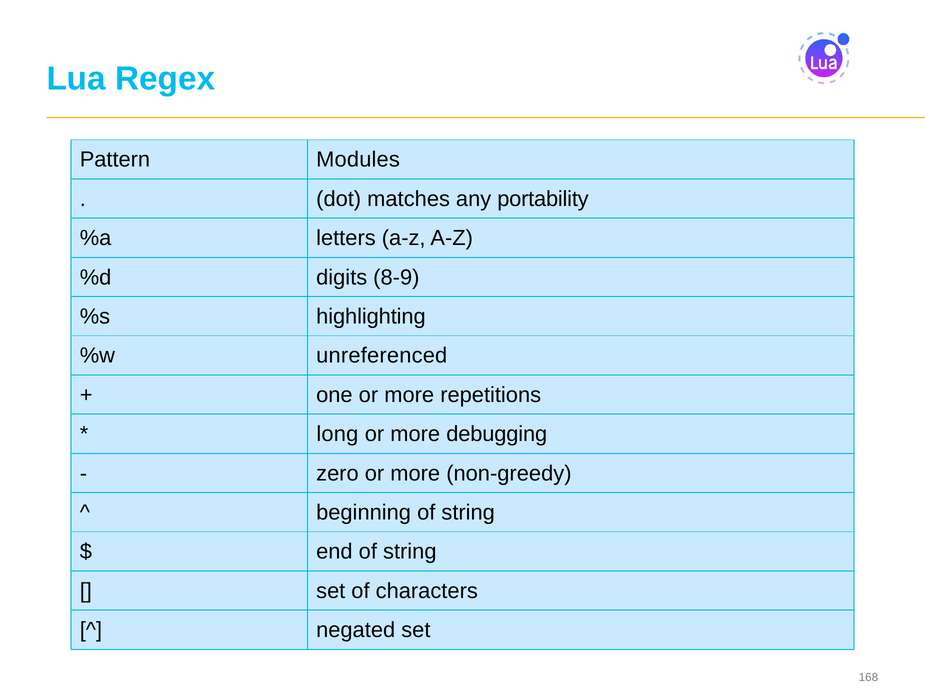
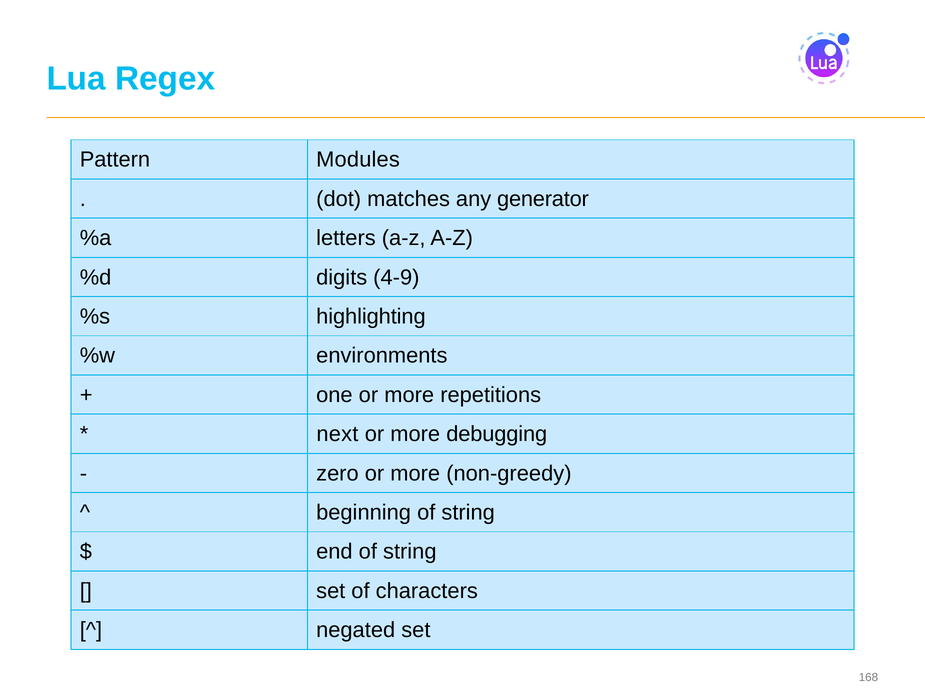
portability: portability -> generator (543, 199)
8-9: 8-9 -> 4-9 (396, 277)
unreferenced: unreferenced -> environments (382, 356)
long: long -> next (337, 434)
